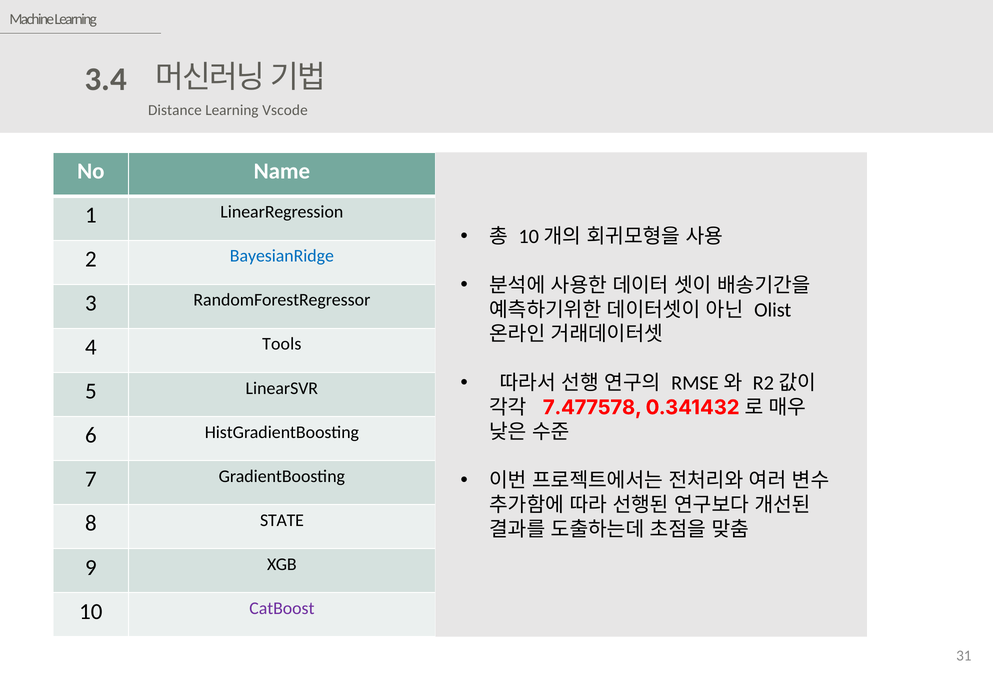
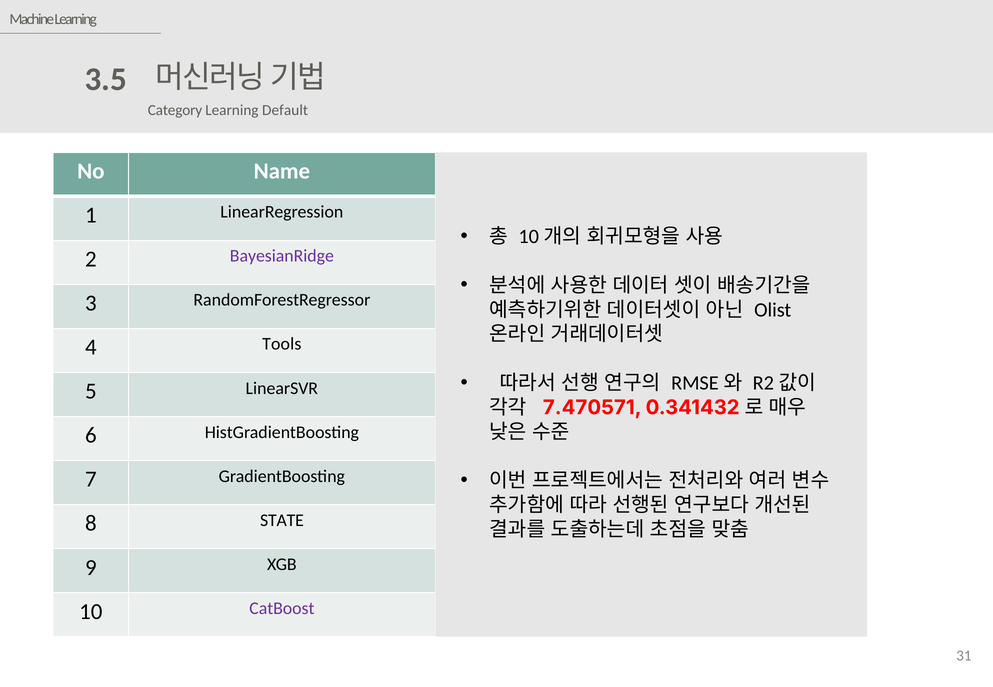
3.4: 3.4 -> 3.5 (106, 79)
Distance: Distance -> Category (175, 110)
Vscode: Vscode -> Default (285, 110)
BayesianRidge colour: blue -> purple (282, 256)
7.477578: 7.477578 -> 7.470571 (592, 408)
